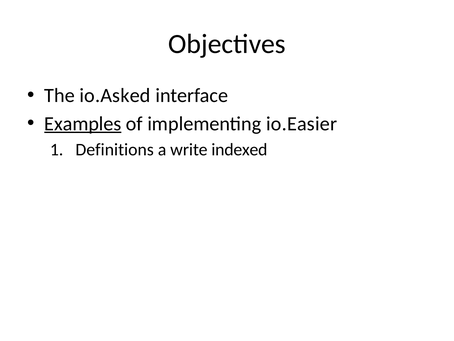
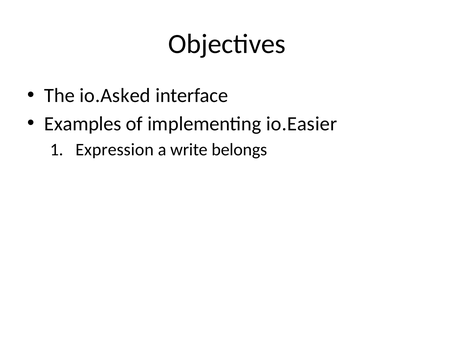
Examples underline: present -> none (83, 124)
Definitions: Definitions -> Expression (115, 150)
indexed: indexed -> belongs (239, 150)
